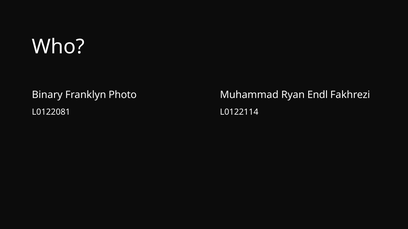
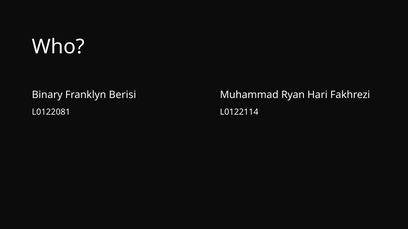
Photo: Photo -> Berisi (123, 95)
Endl: Endl -> Hari (317, 95)
